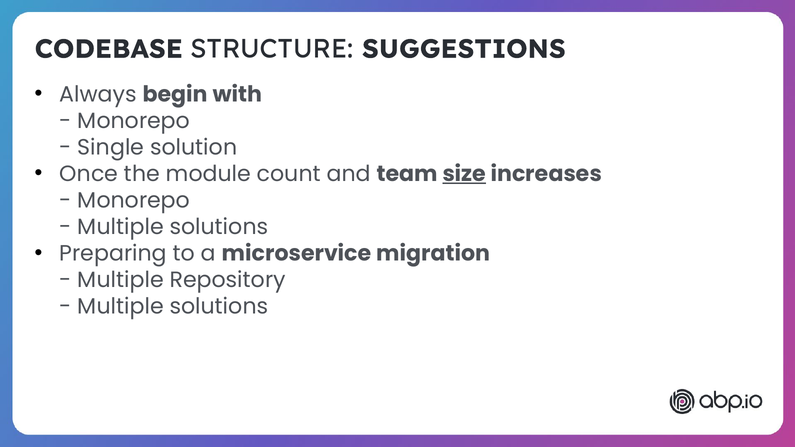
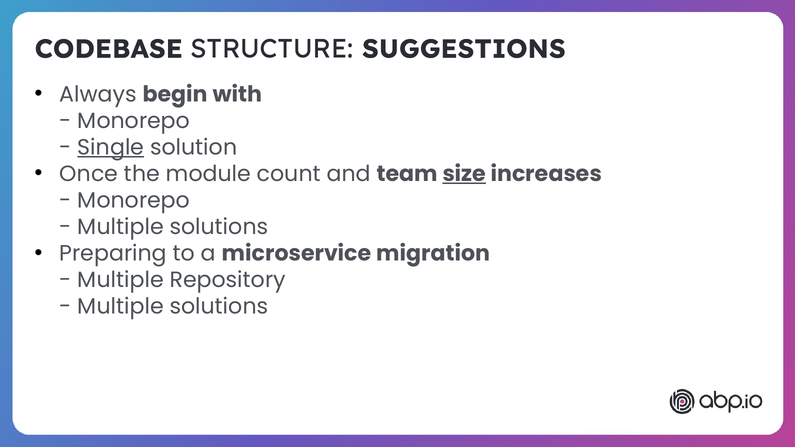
Single underline: none -> present (111, 147)
